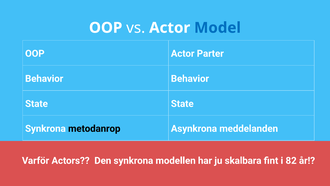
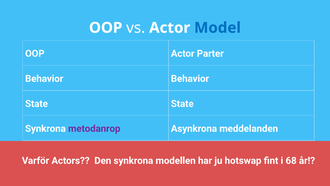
metodanrop colour: black -> purple (94, 128)
skalbara: skalbara -> hotswap (243, 160)
82: 82 -> 68 (291, 160)
